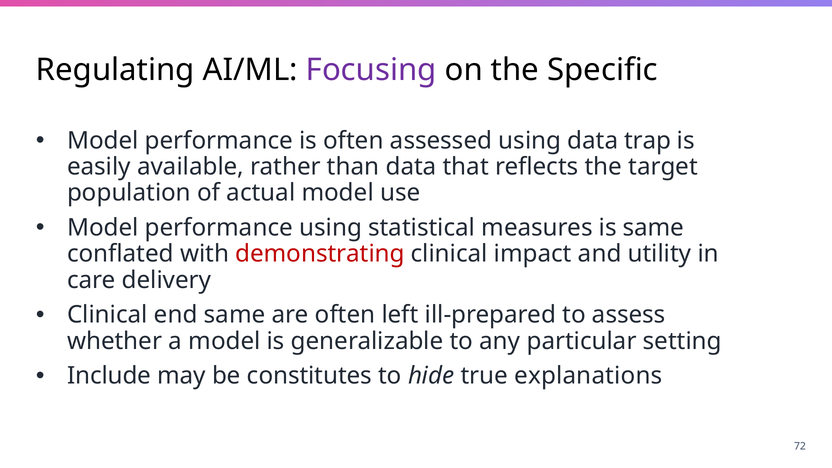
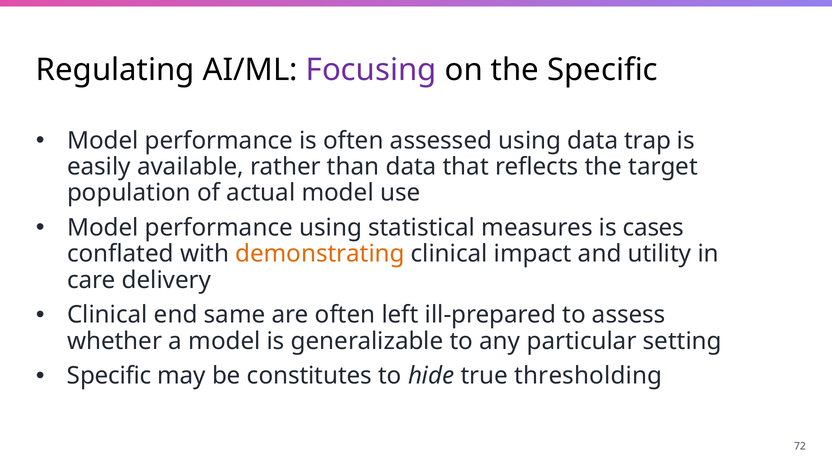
is same: same -> cases (653, 228)
demonstrating colour: red -> orange (320, 254)
Include: Include -> Specific (109, 376)
explanations: explanations -> thresholding (588, 376)
